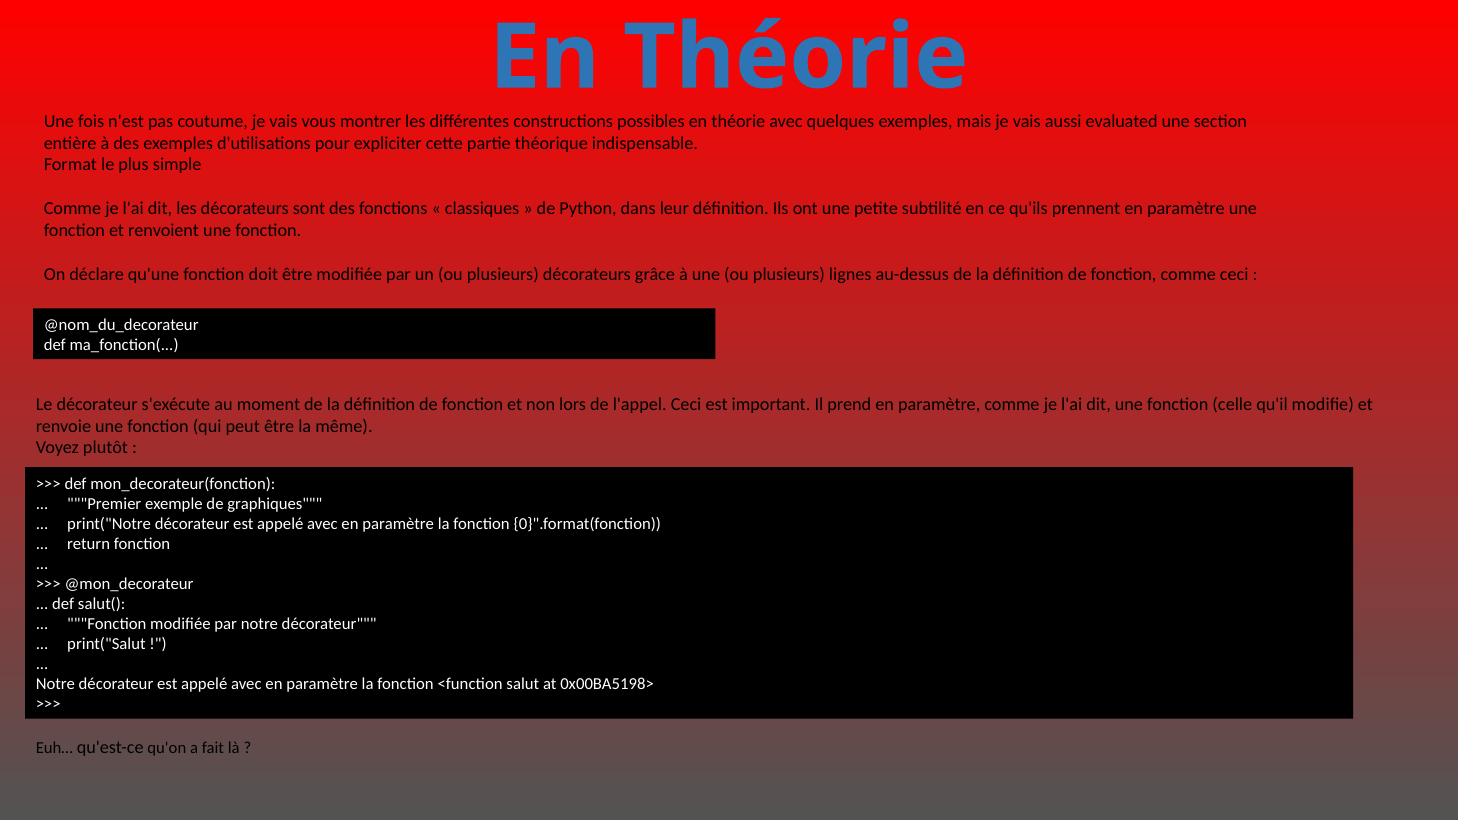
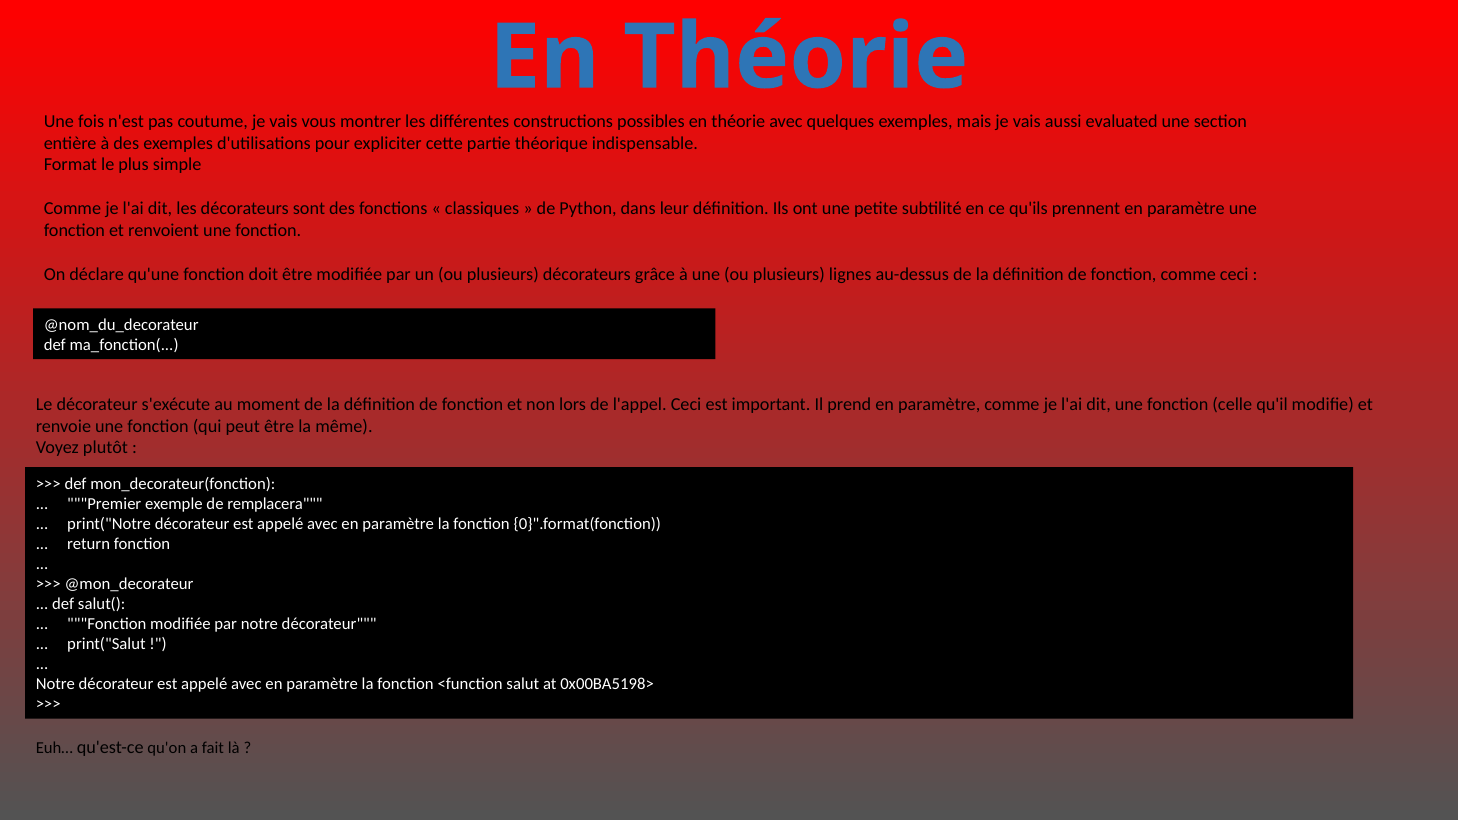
graphiques: graphiques -> remplacera (275, 504)
